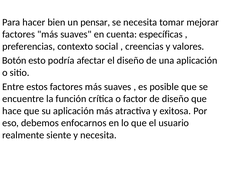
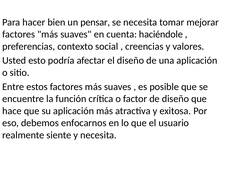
específicas: específicas -> haciéndole (161, 34)
Botón: Botón -> Usted (14, 60)
